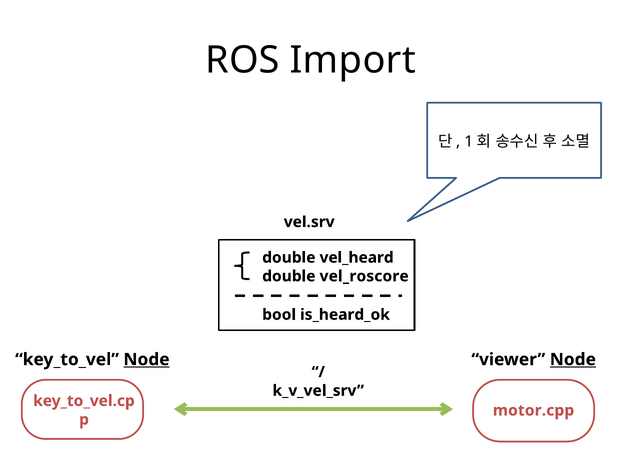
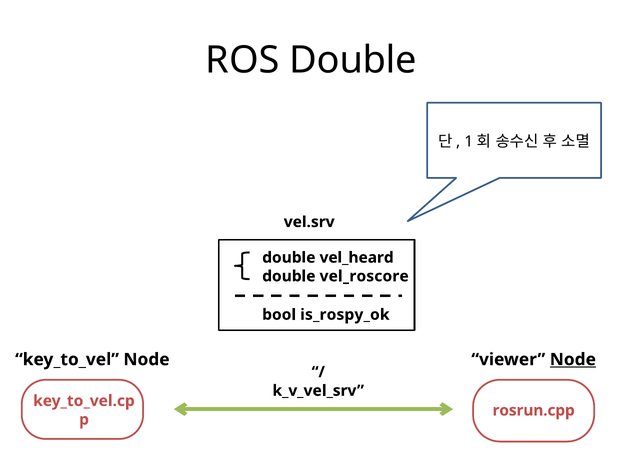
ROS Import: Import -> Double (353, 60)
is_heard_ok: is_heard_ok -> is_rospy_ok (345, 315)
Node underline: present -> none (147, 360)
motor.cpp: motor.cpp -> rosrun.cpp (534, 411)
